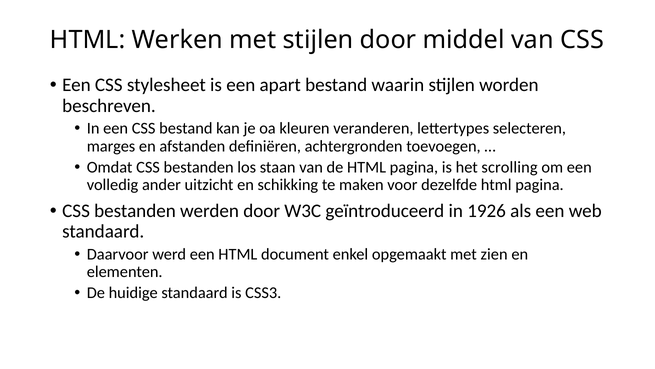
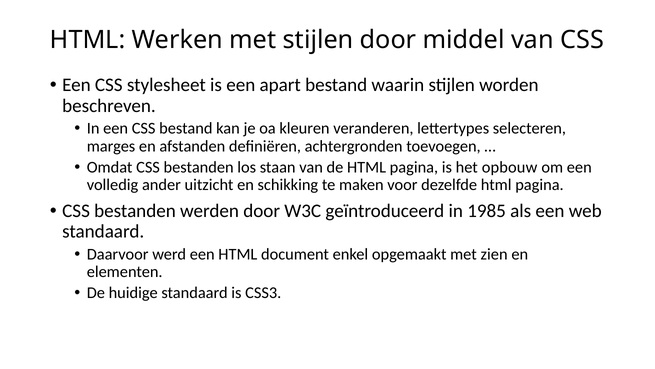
scrolling: scrolling -> opbouw (510, 167)
1926: 1926 -> 1985 (487, 211)
